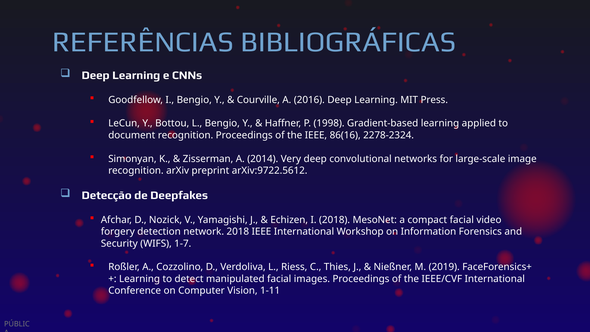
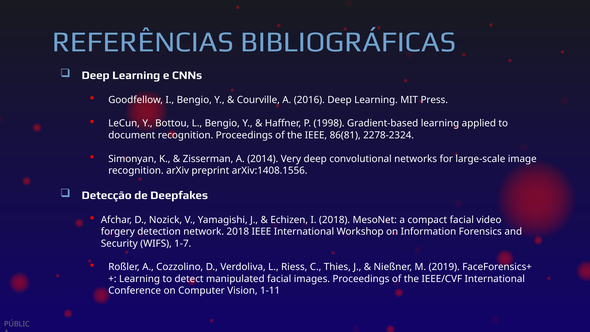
86(16: 86(16 -> 86(81 (345, 135)
arXiv:9722.5612: arXiv:9722.5612 -> arXiv:1408.1556 (270, 171)
